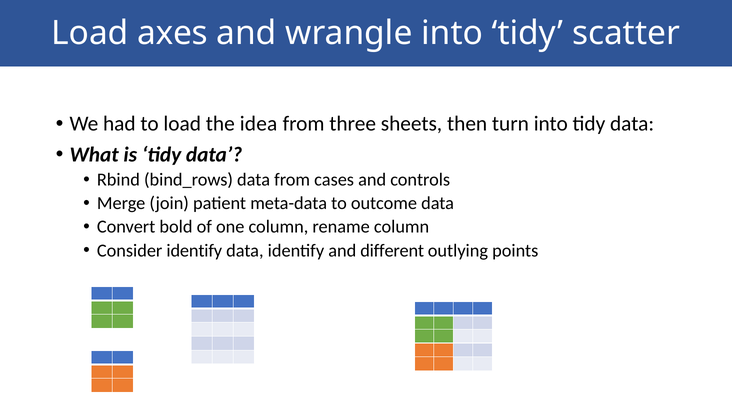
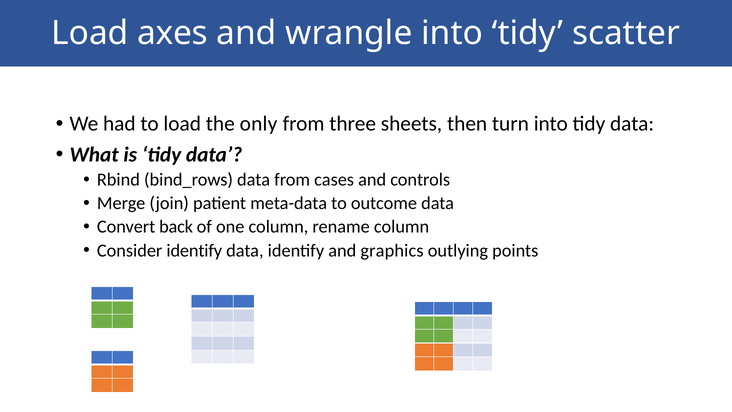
idea: idea -> only (259, 124)
bold: bold -> back (176, 227)
different: different -> graphics (392, 250)
